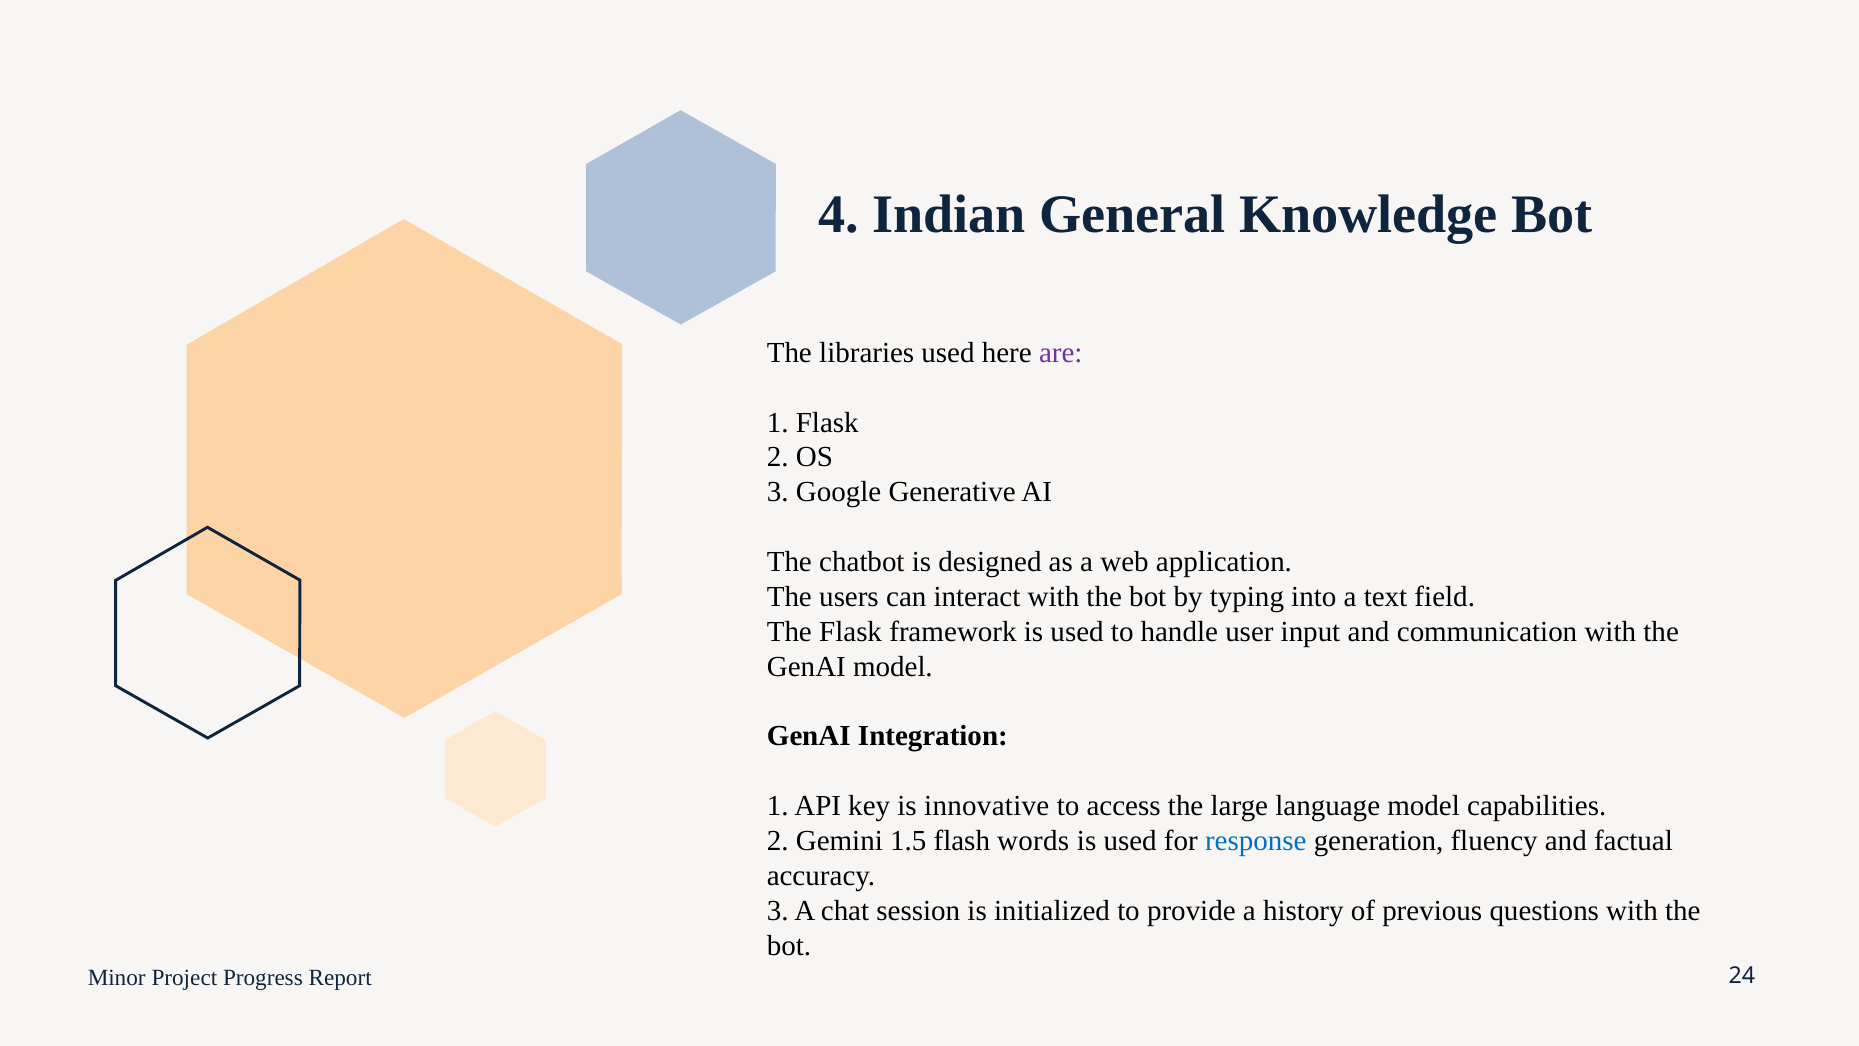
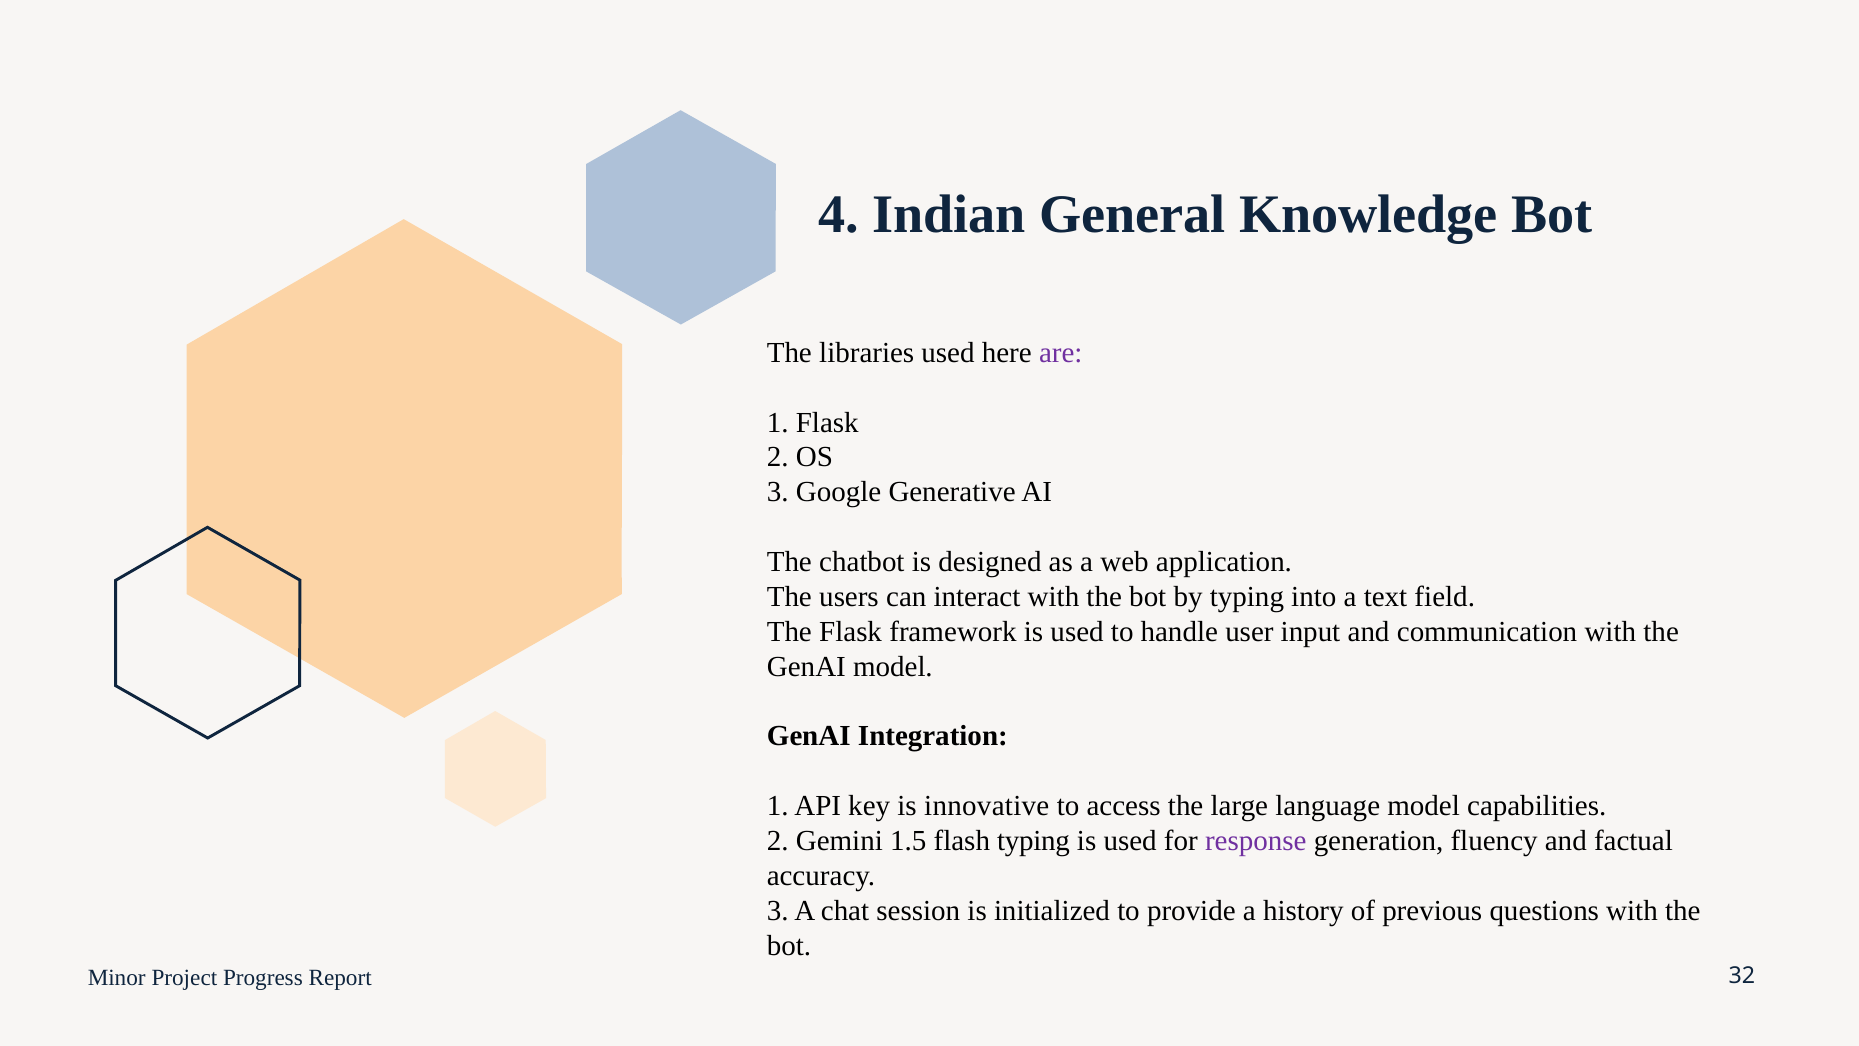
flash words: words -> typing (1034, 841)
response colour: blue -> purple (1256, 841)
24: 24 -> 32 (1742, 976)
